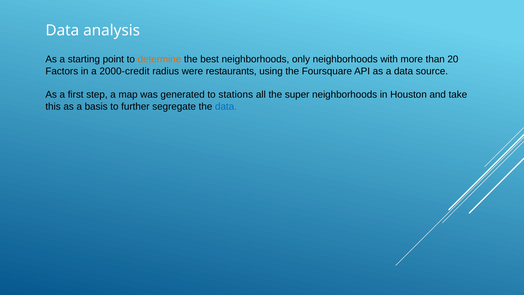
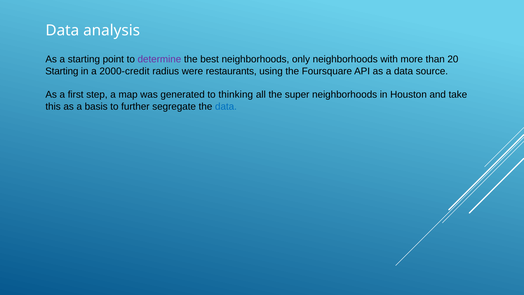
determine colour: orange -> purple (159, 59)
Factors: Factors -> Starting (62, 71)
stations: stations -> thinking (236, 95)
